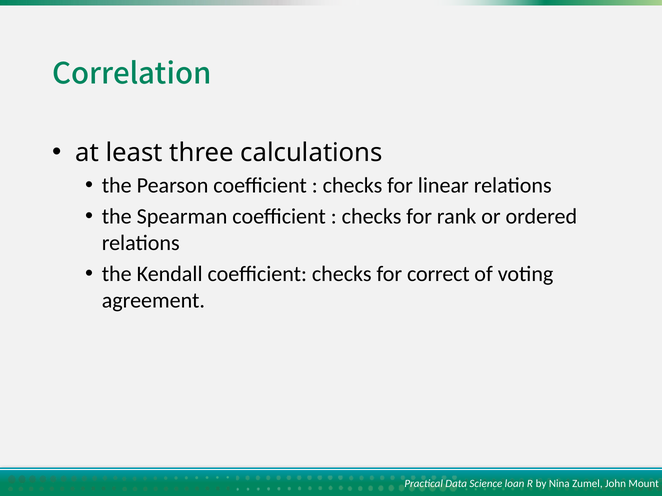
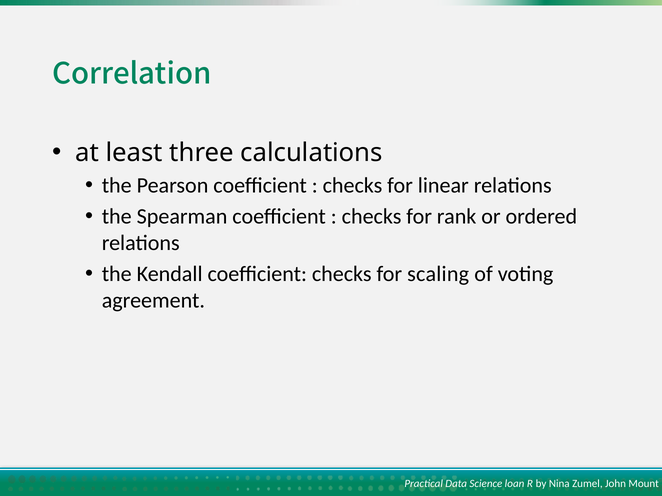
correct: correct -> scaling (438, 274)
